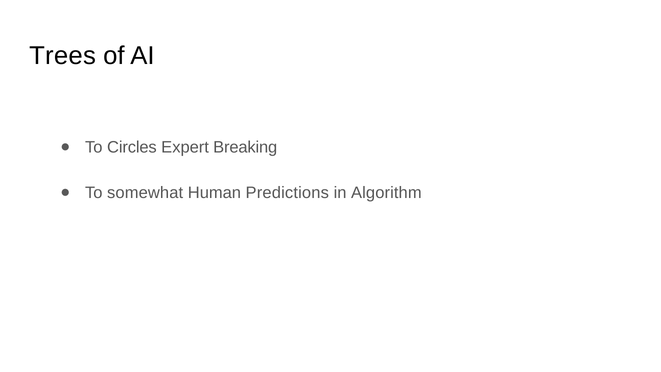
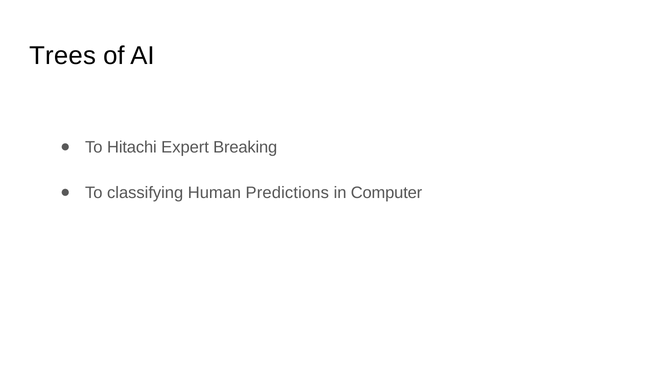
Circles: Circles -> Hitachi (132, 147)
somewhat: somewhat -> classifying (145, 193)
Algorithm: Algorithm -> Computer (387, 193)
